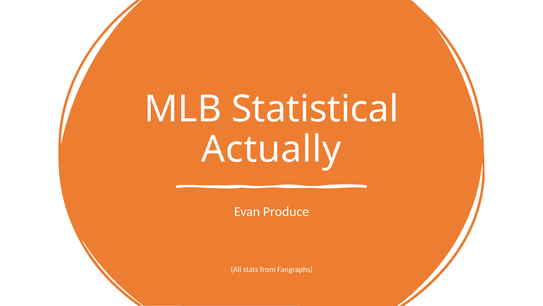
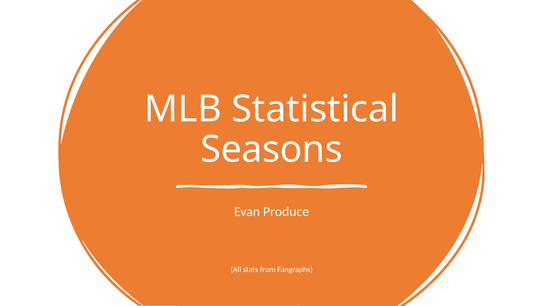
Actually: Actually -> Seasons (272, 149)
